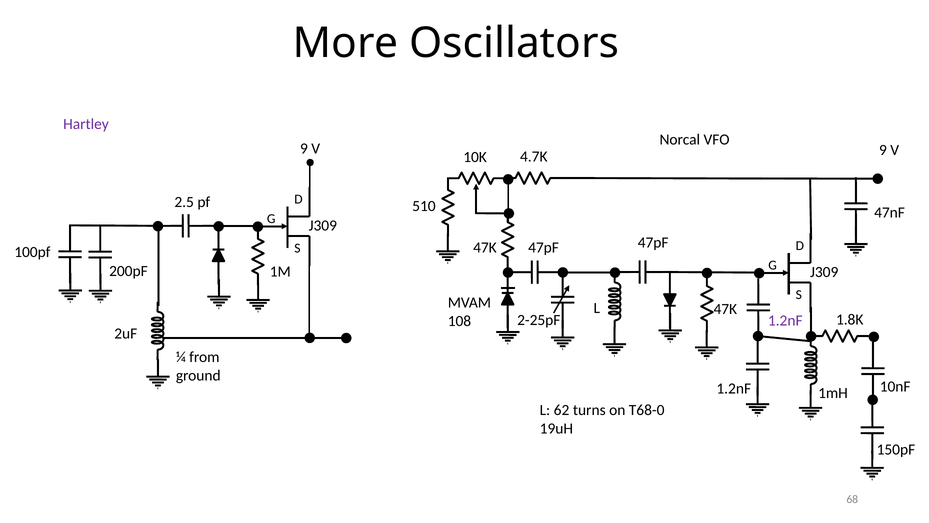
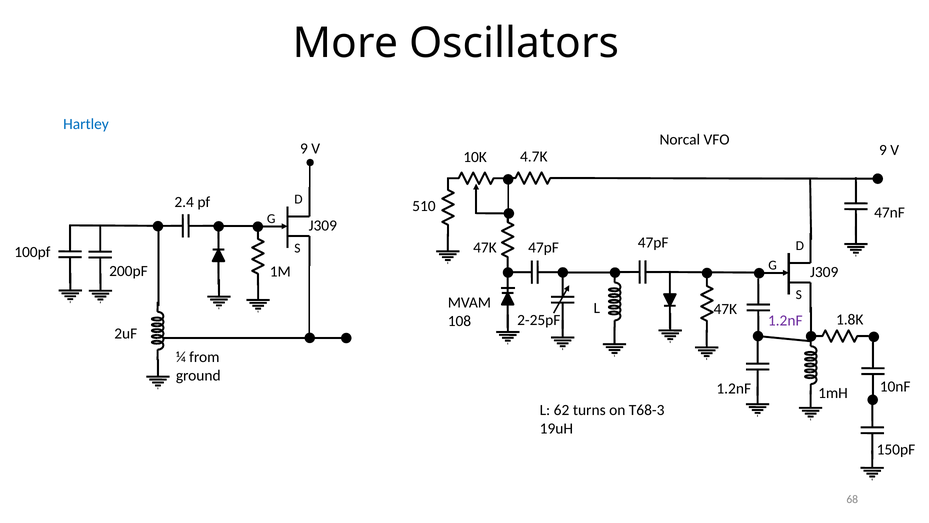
Hartley colour: purple -> blue (86, 124)
2.5: 2.5 -> 2.4 (184, 202)
T68-0: T68-0 -> T68-3 (647, 410)
